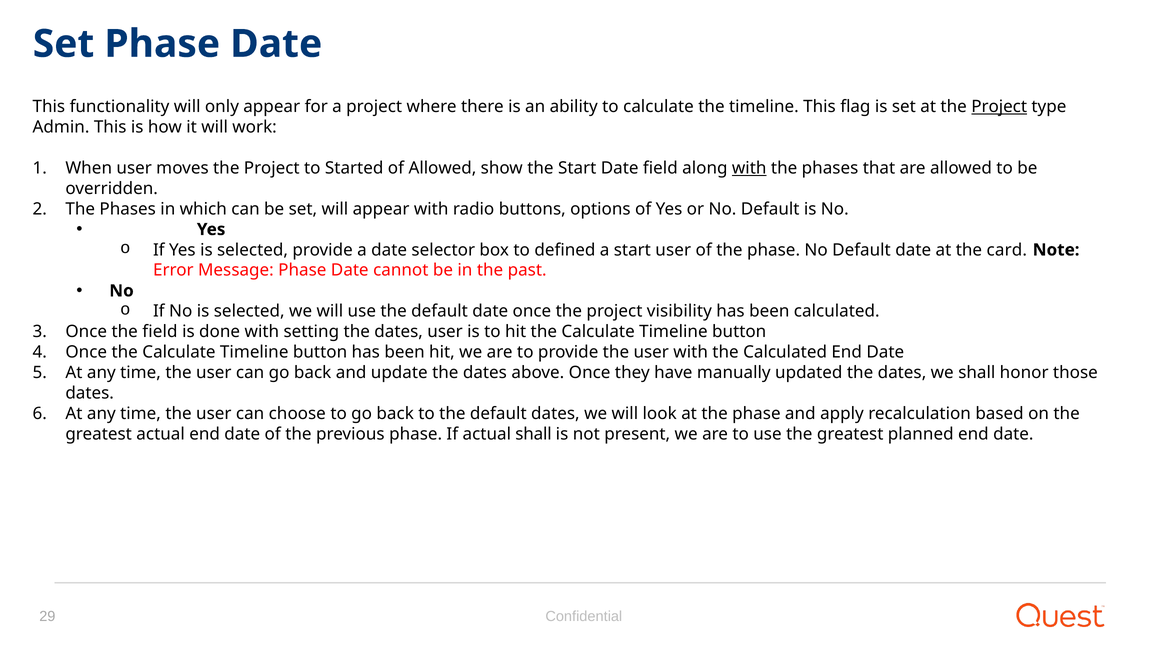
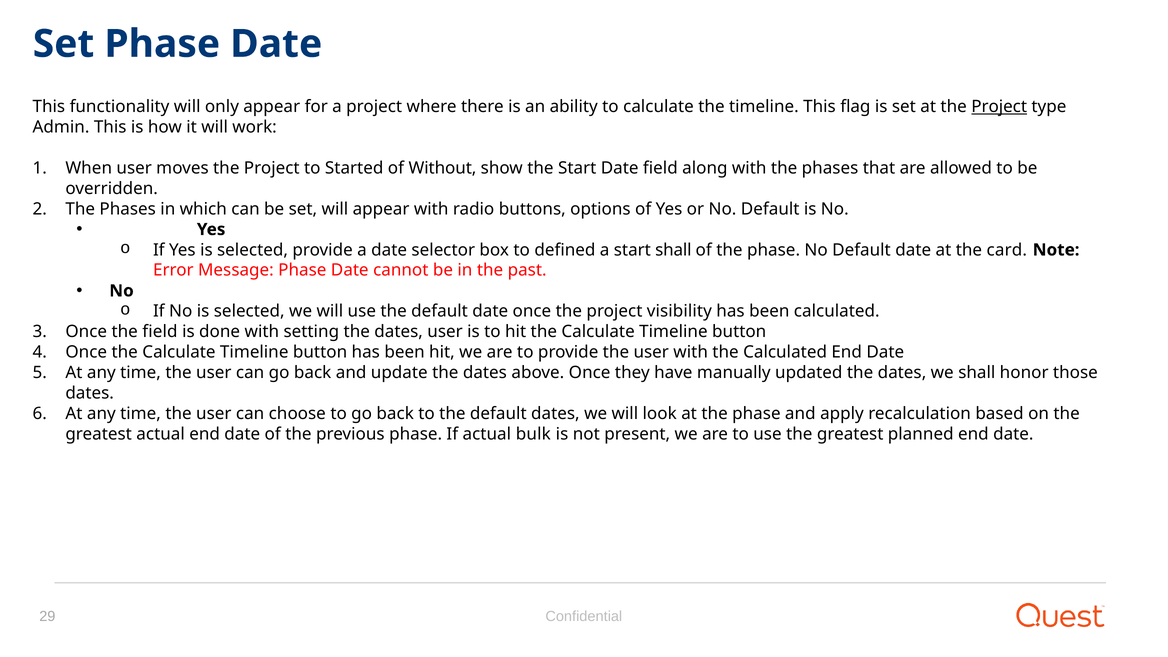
of Allowed: Allowed -> Without (442, 168)
with underline: present -> none (749, 168)
start user: user -> shall (673, 250)
actual shall: shall -> bulk (533, 434)
